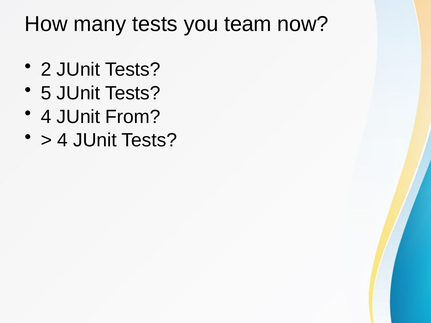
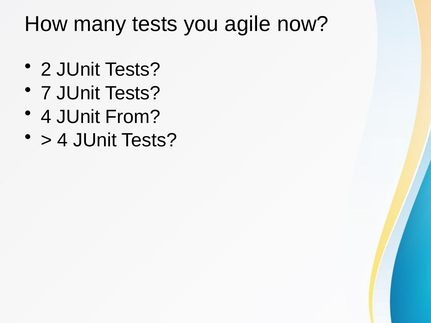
team: team -> agile (248, 24)
5: 5 -> 7 (46, 93)
